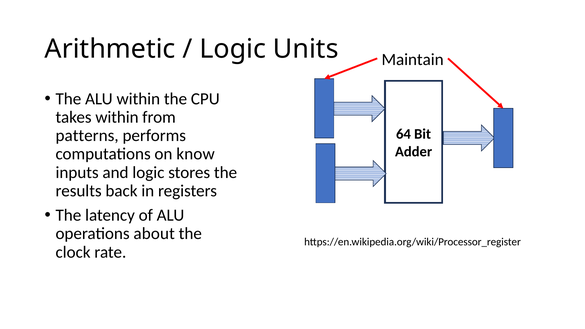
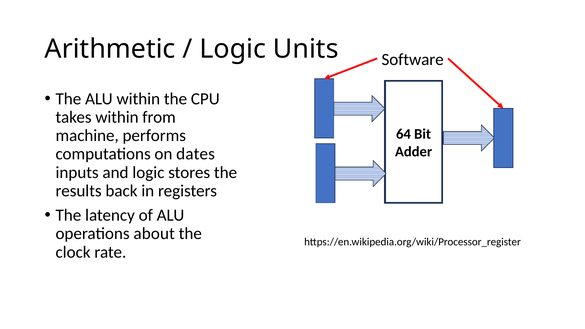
Maintain: Maintain -> Software (413, 60)
patterns: patterns -> machine (87, 136)
know: know -> dates (196, 154)
